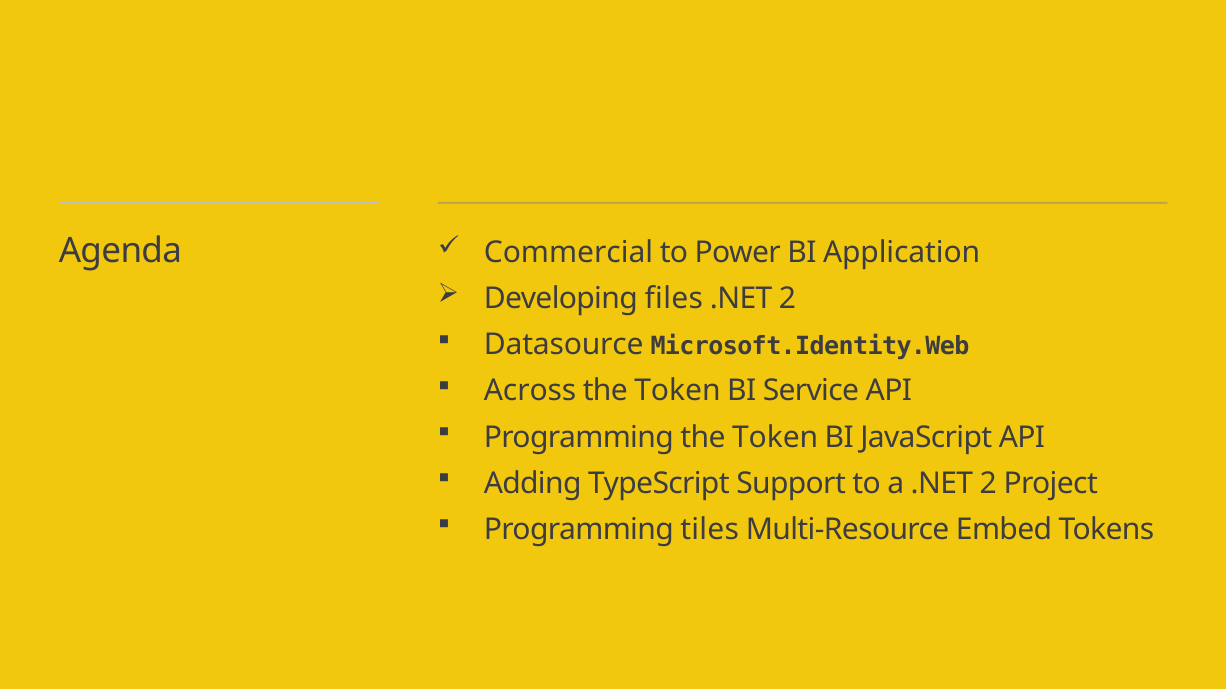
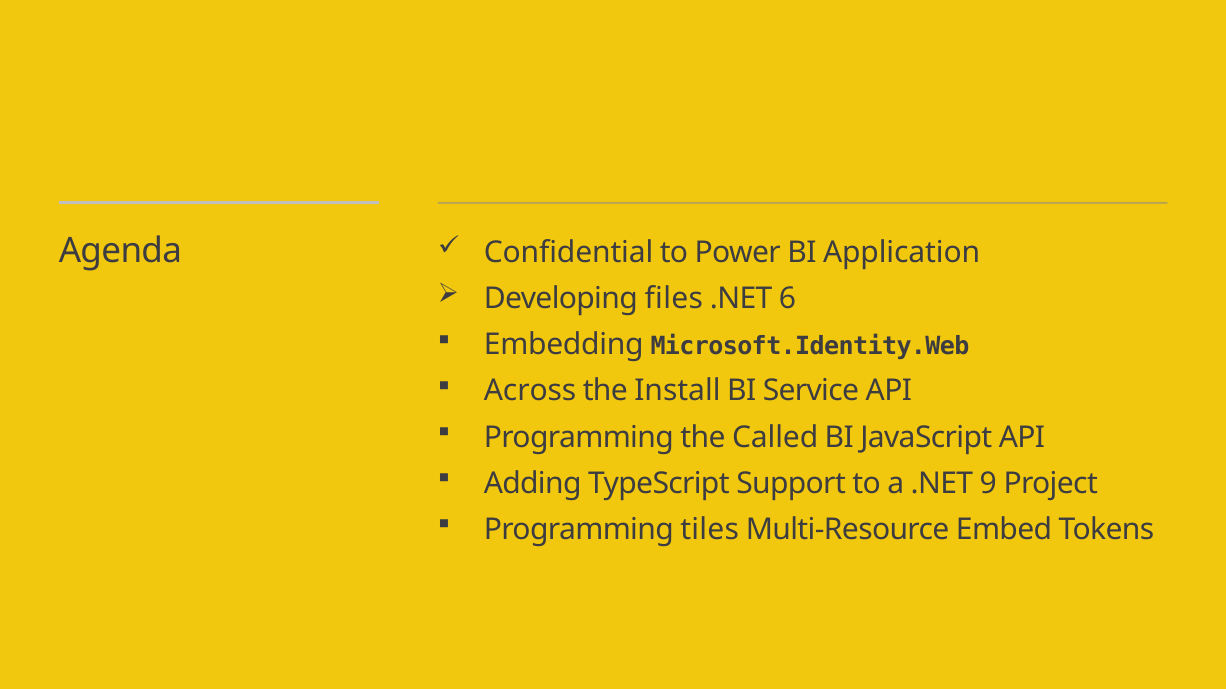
Commercial: Commercial -> Confidential (569, 252)
2: 2 -> 6 (787, 299)
Datasource: Datasource -> Embedding (564, 345)
Token: Token -> Install (677, 391)
Programming the Token: Token -> Called (775, 437)
a .NET 2: 2 -> 9 (988, 484)
